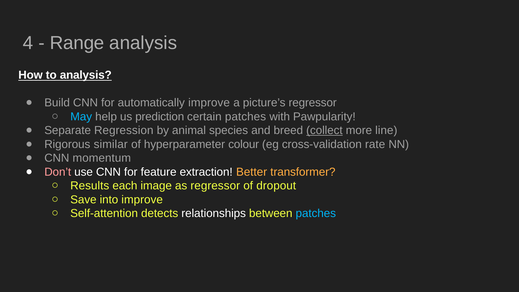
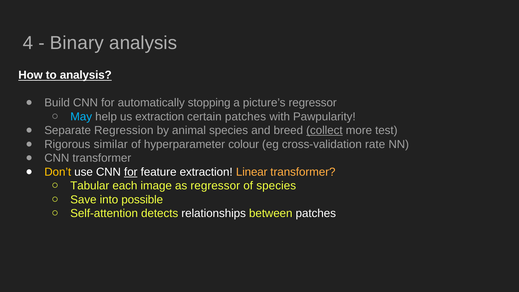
Range: Range -> Binary (77, 43)
automatically improve: improve -> stopping (209, 103)
us prediction: prediction -> extraction (160, 117)
line: line -> test (386, 130)
CNN momentum: momentum -> transformer (102, 158)
Don’t colour: pink -> yellow (58, 172)
for underline: none -> present (131, 172)
Better: Better -> Linear (252, 172)
Results: Results -> Tabular (90, 186)
of dropout: dropout -> species (276, 186)
into improve: improve -> possible (142, 200)
patches colour: light blue -> white (316, 213)
